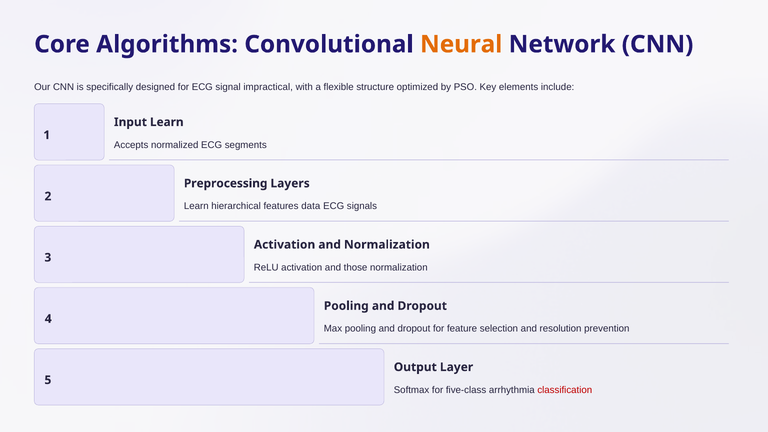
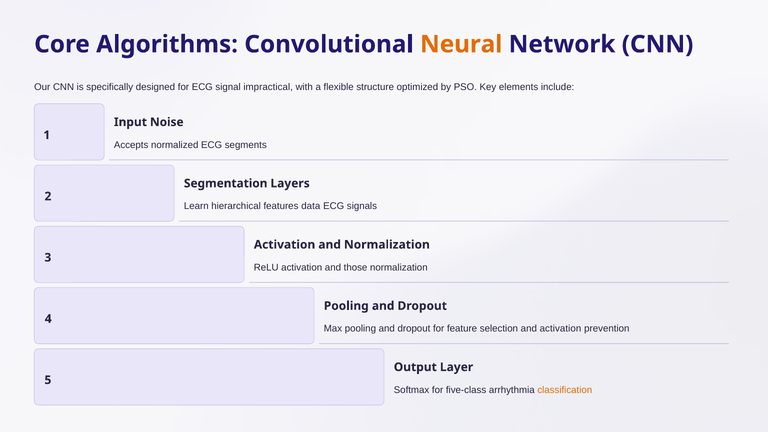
Input Learn: Learn -> Noise (167, 122)
Preprocessing: Preprocessing -> Segmentation (226, 183)
and resolution: resolution -> activation (560, 329)
classification colour: red -> orange (565, 390)
